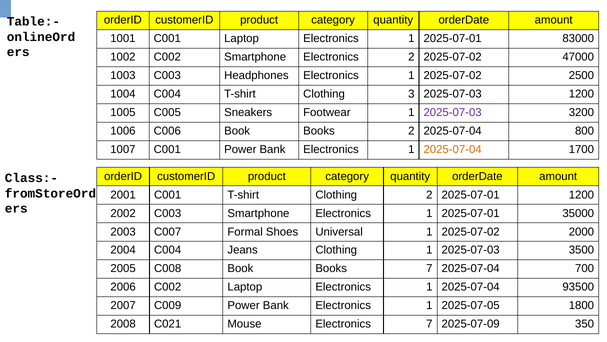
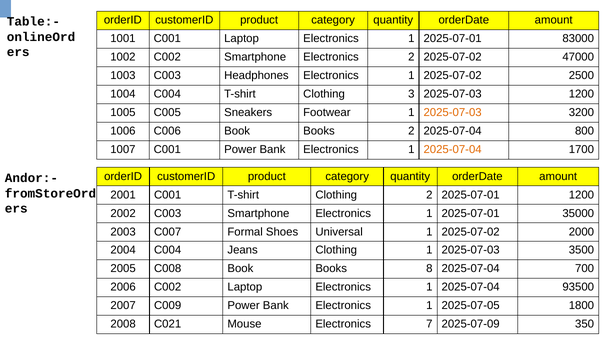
2025-07-03 colour: purple -> orange (453, 112)
Class:-: Class:- -> Andor:- (31, 178)
Books 7: 7 -> 8 (429, 268)
